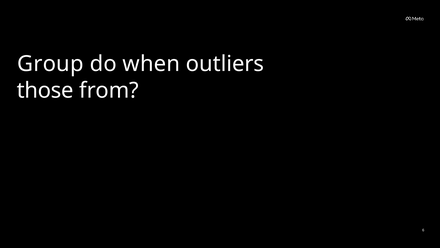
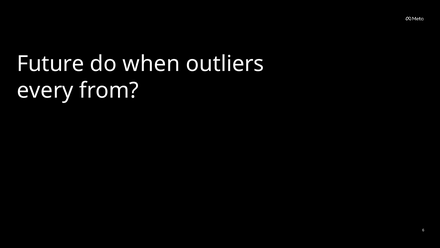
Group: Group -> Future (51, 64)
those: those -> every (45, 90)
